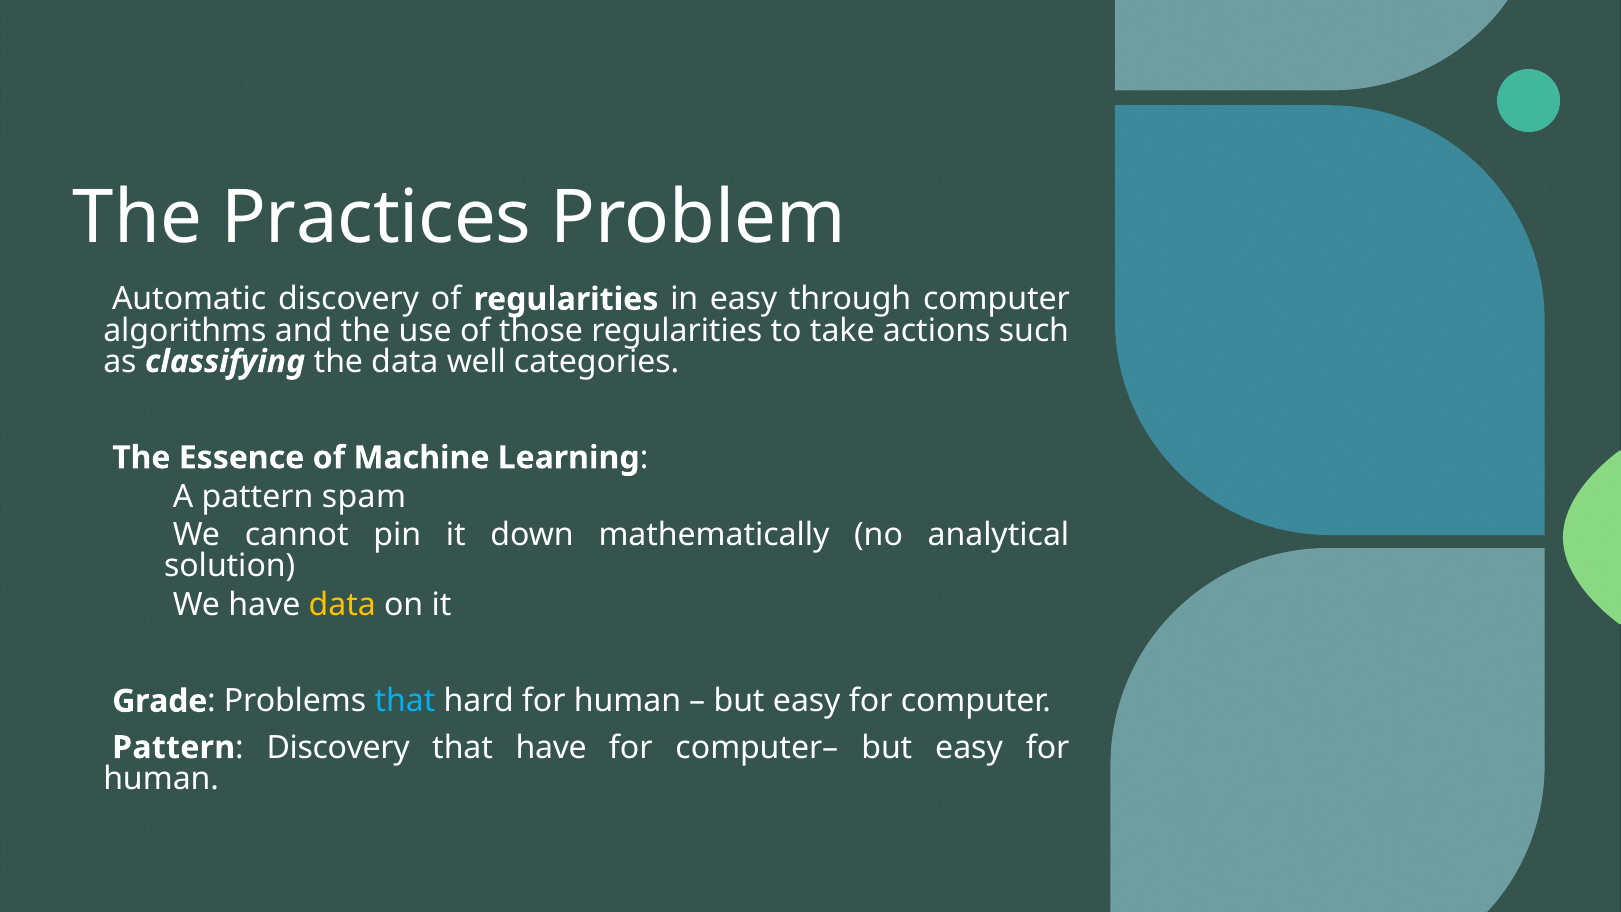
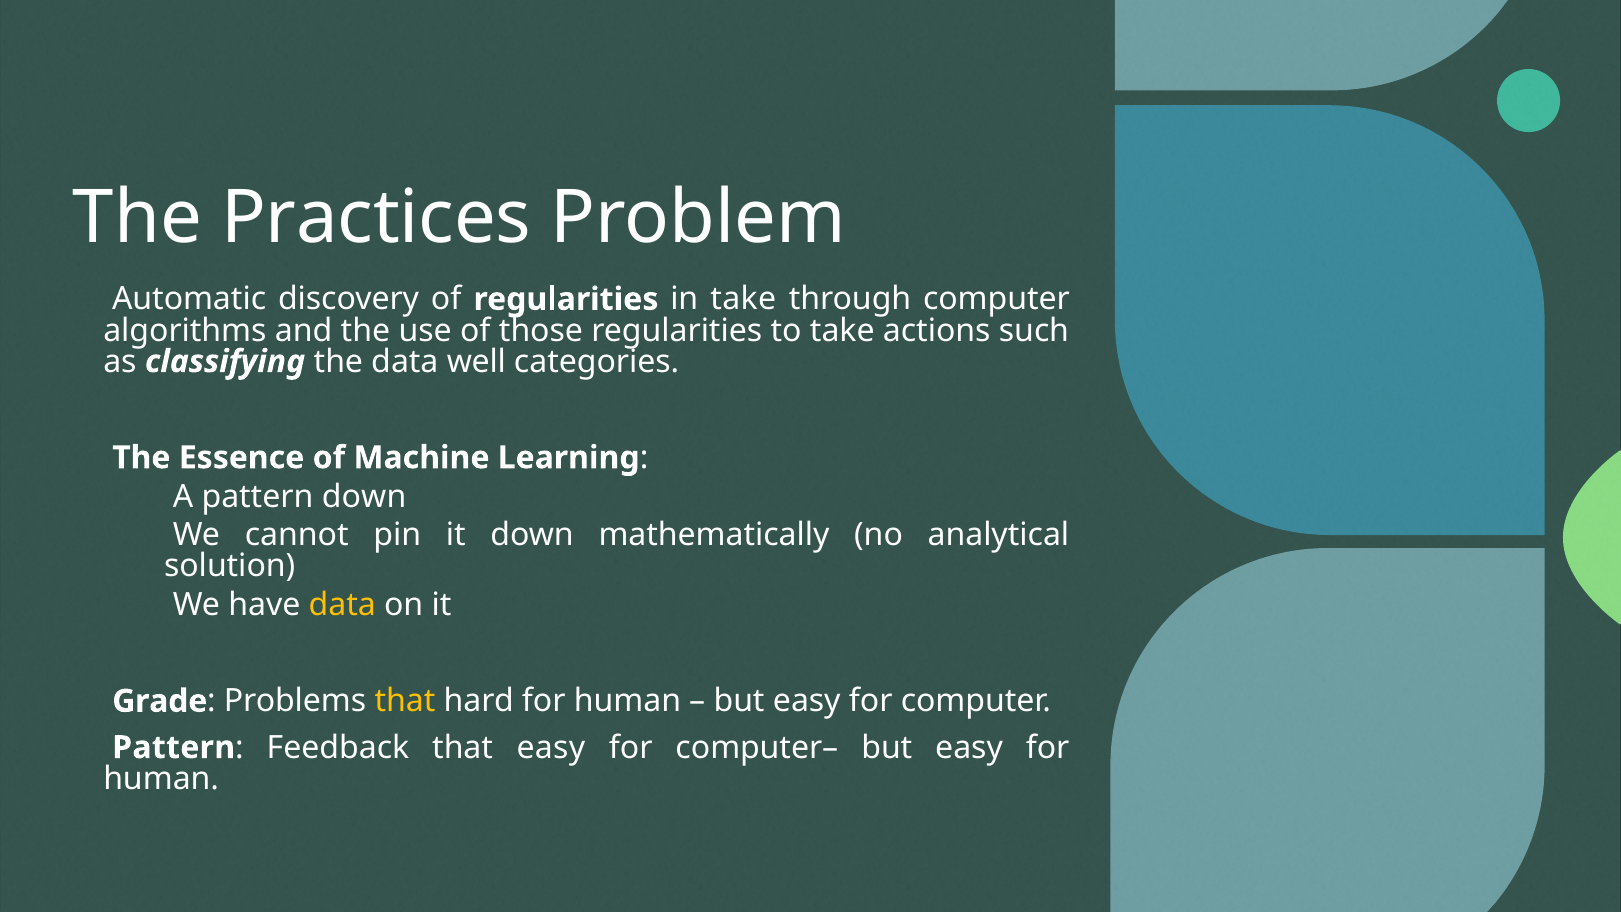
in easy: easy -> take (743, 299)
pattern spam: spam -> down (364, 496)
that colour: light blue -> yellow (405, 701)
Discovery: Discovery -> Feedback (338, 747)
that have: have -> easy (551, 747)
